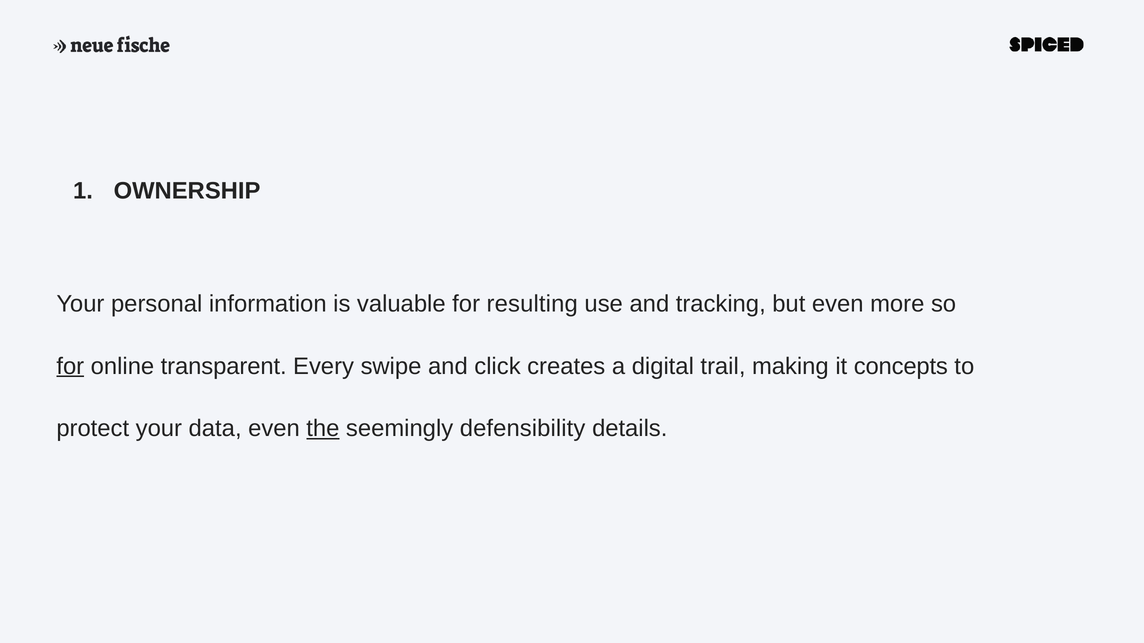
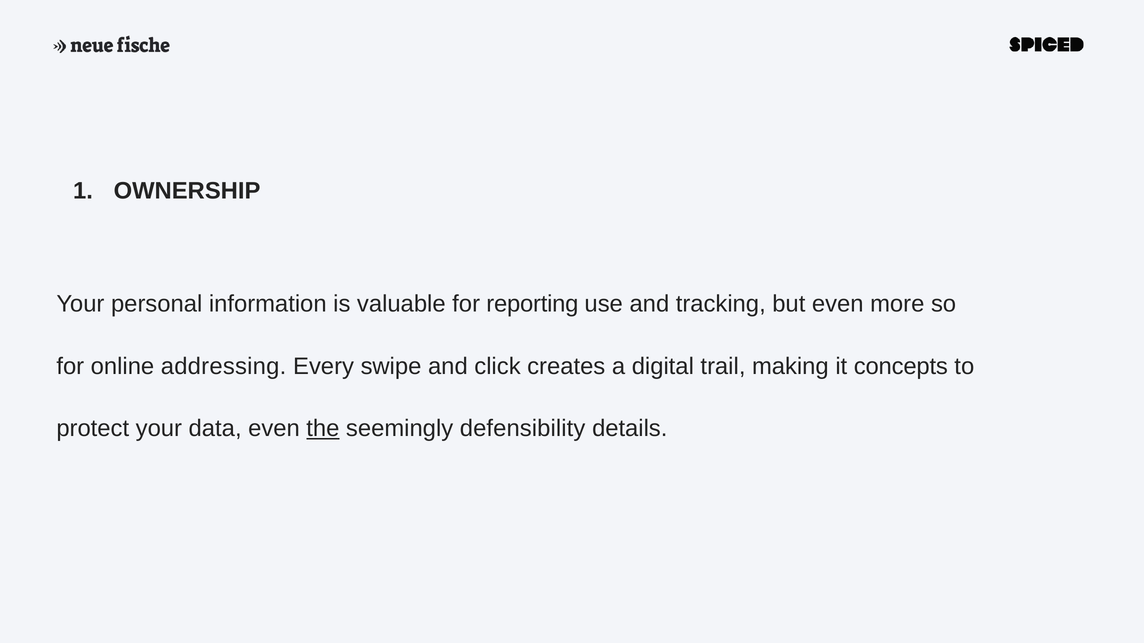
resulting: resulting -> reporting (532, 304)
for underline: present -> none (70, 367)
transparent: transparent -> addressing (224, 367)
